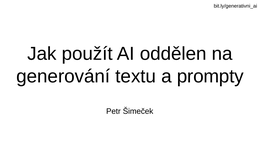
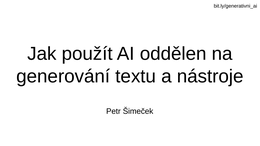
prompty: prompty -> nástroje (210, 76)
